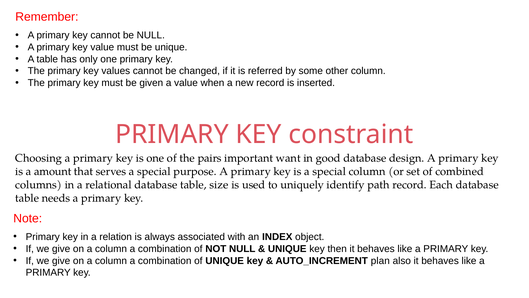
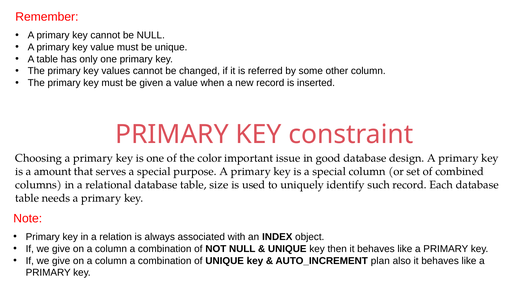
pairs: pairs -> color (210, 158)
want: want -> issue (288, 158)
path: path -> such (379, 185)
